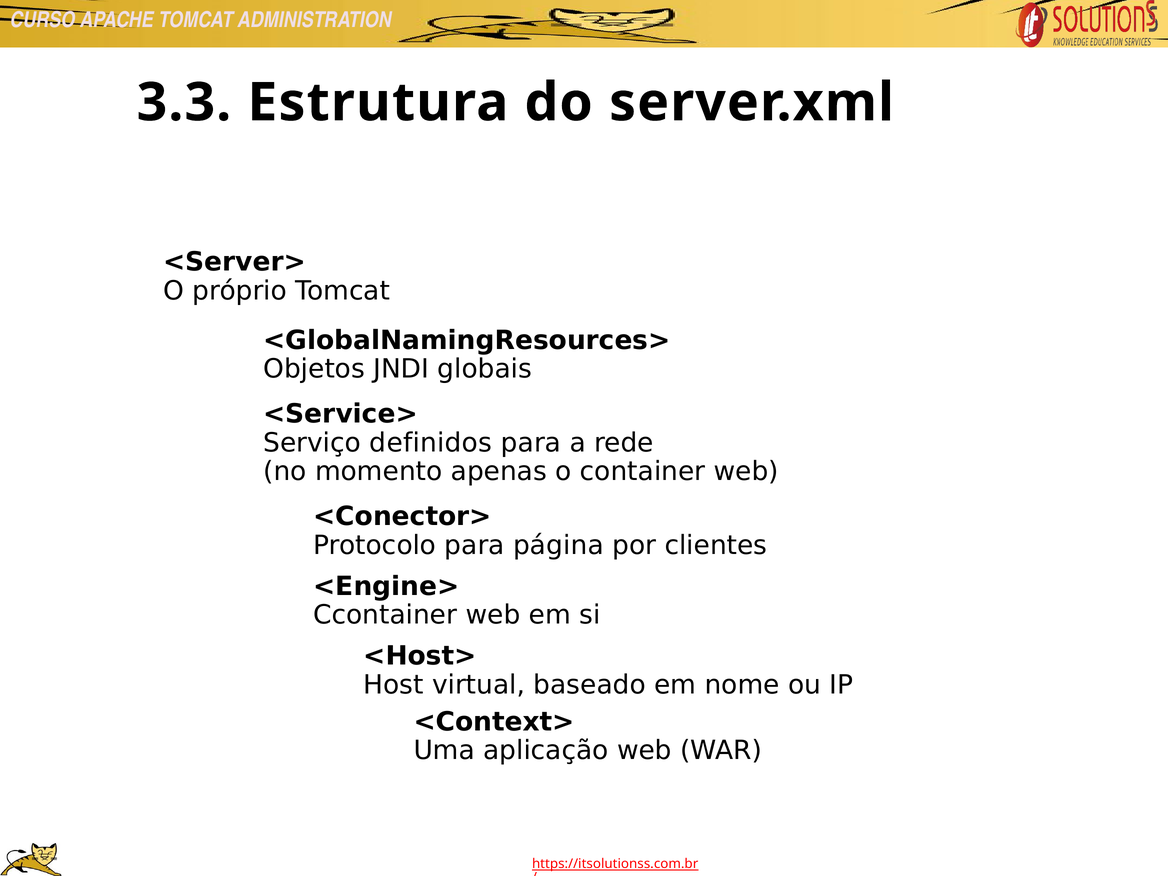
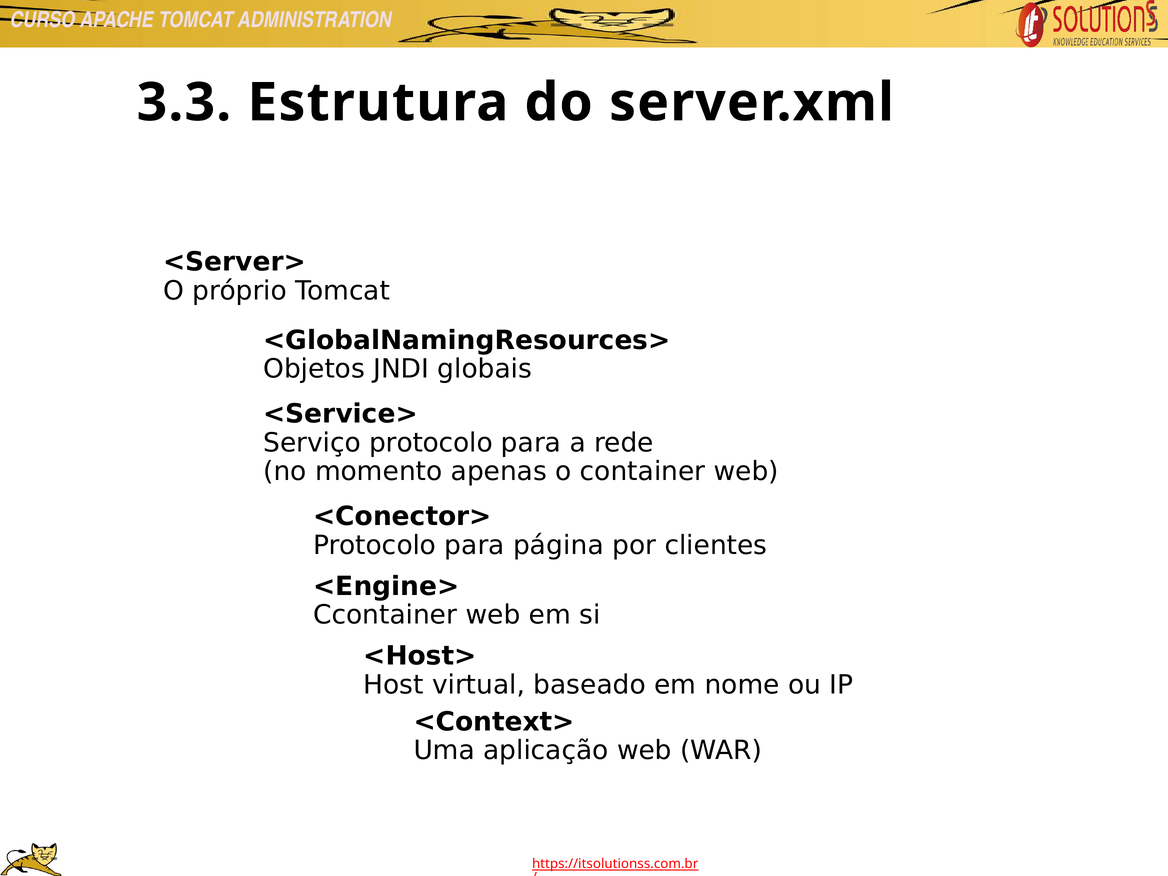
Serviço definidos: definidos -> protocolo (431, 443)
